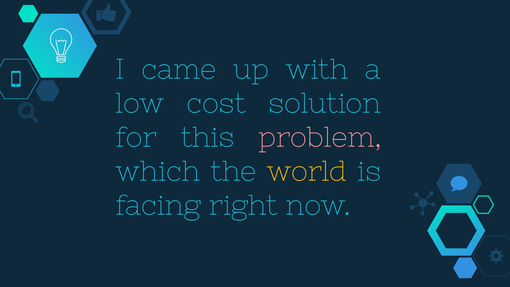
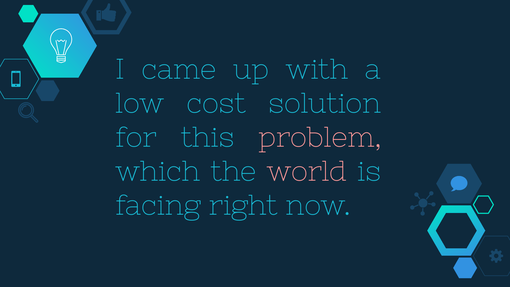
world colour: yellow -> pink (307, 171)
